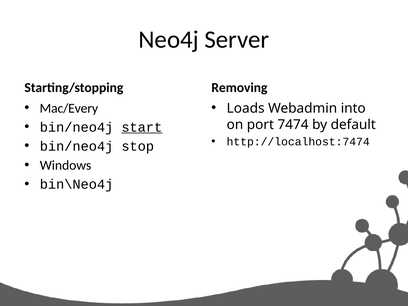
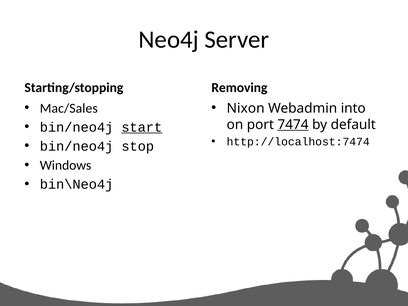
Mac/Every: Mac/Every -> Mac/Sales (69, 108)
Loads: Loads -> Nixon (246, 108)
7474 underline: none -> present (293, 125)
